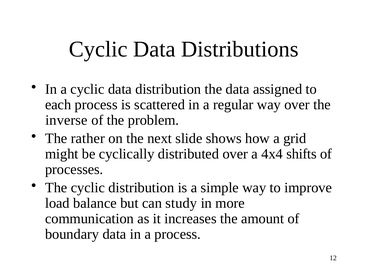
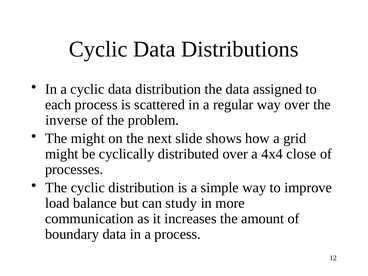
The rather: rather -> might (88, 138)
shifts: shifts -> close (301, 154)
